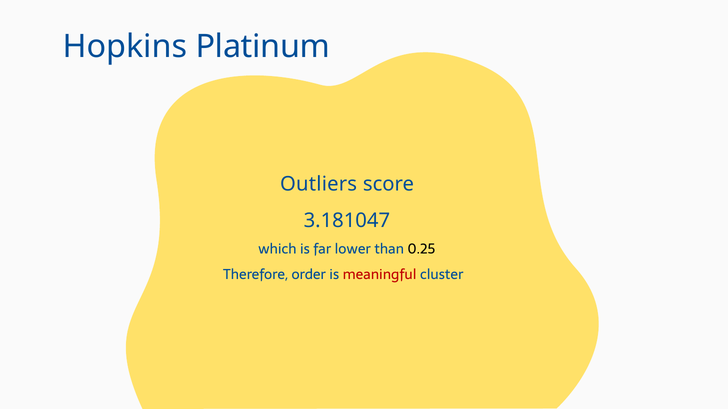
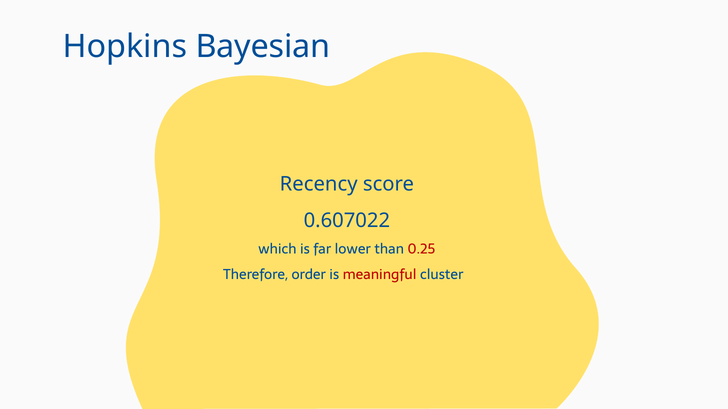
Platinum: Platinum -> Bayesian (263, 47)
Outliers: Outliers -> Recency (319, 184)
3.181047: 3.181047 -> 0.607022 (347, 221)
0.25 colour: black -> red (421, 249)
